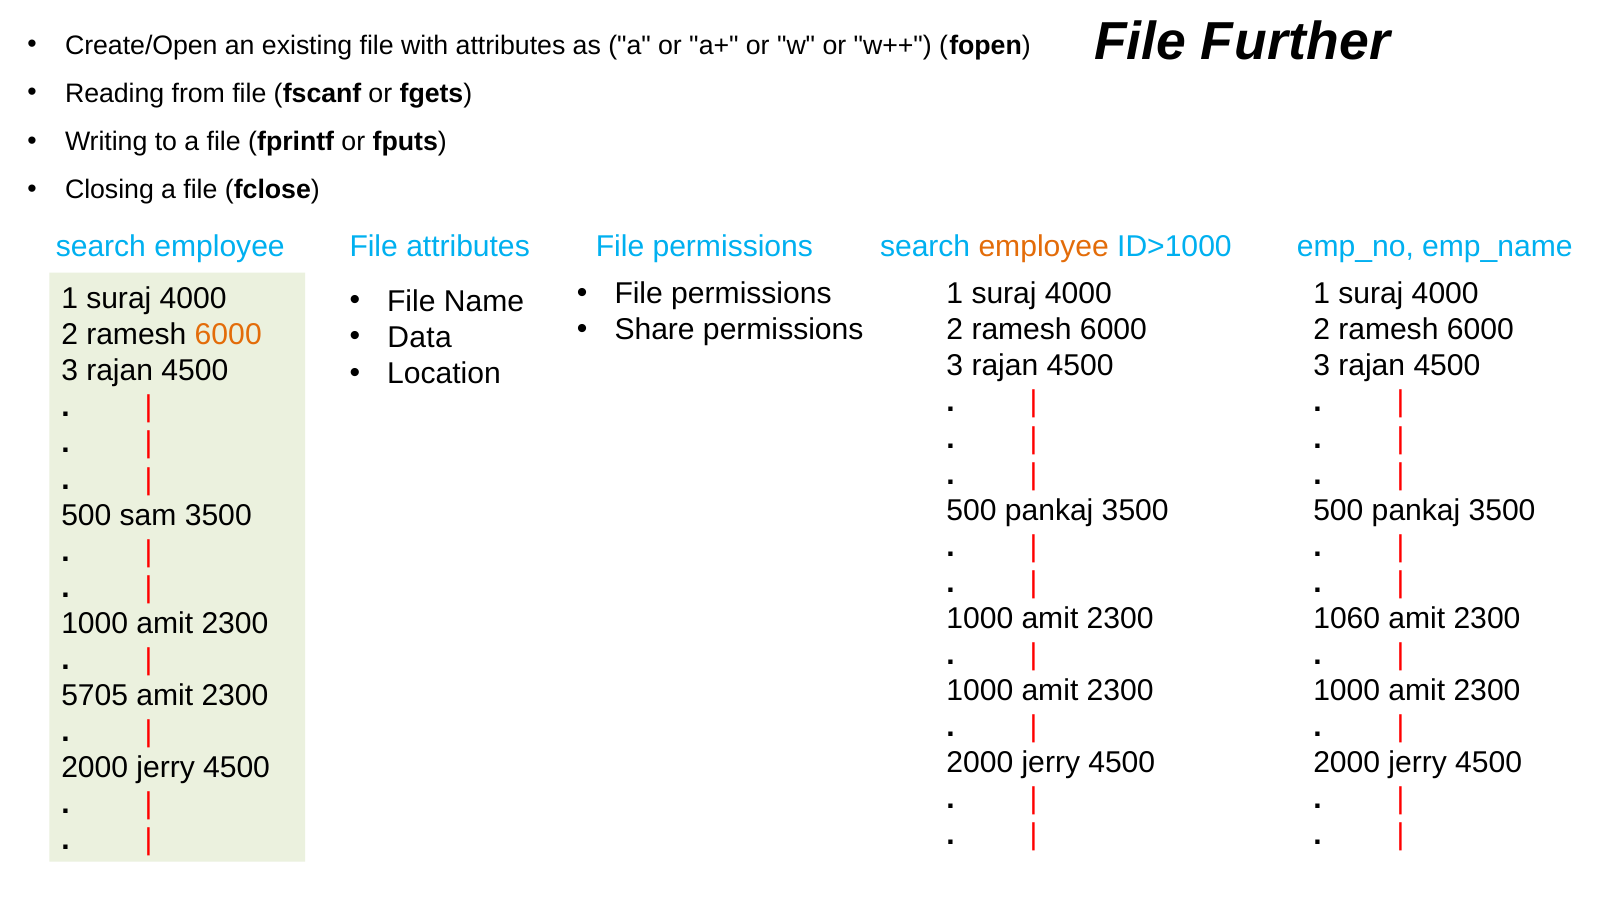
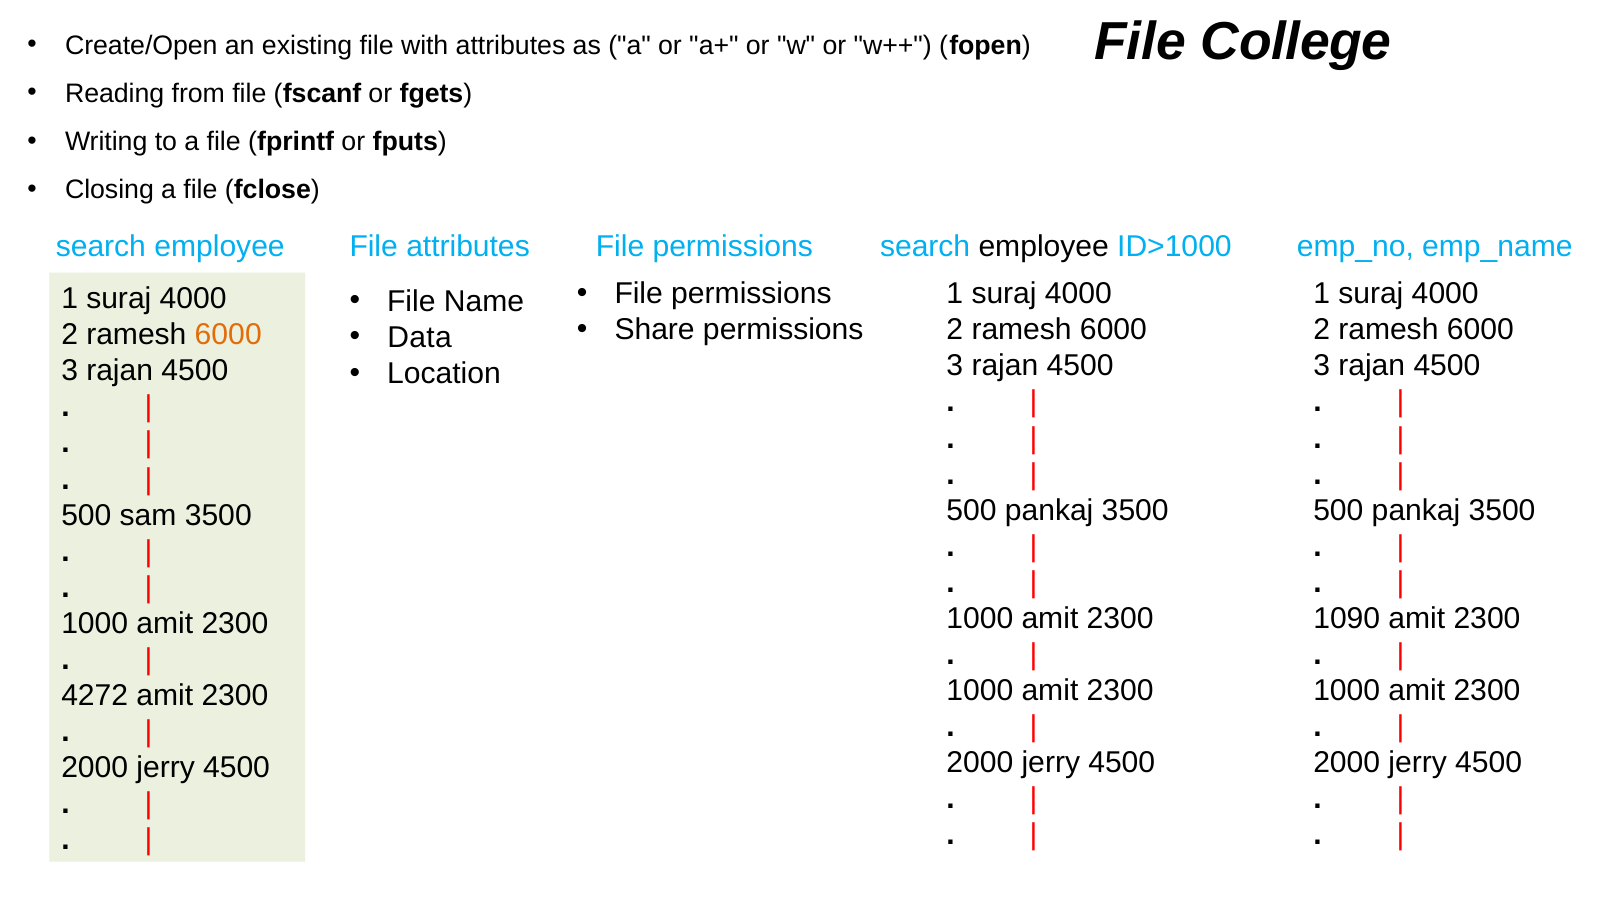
Further: Further -> College (1296, 42)
employee colour: orange -> black (1044, 247)
1060: 1060 -> 1090 (1347, 619)
5705: 5705 -> 4272 (95, 696)
